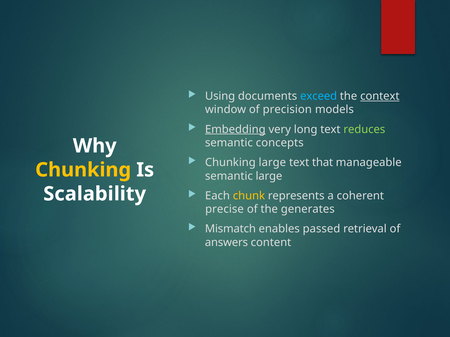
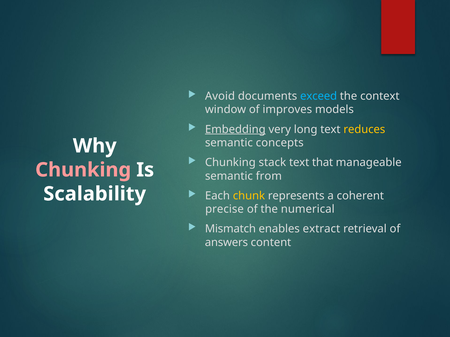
Using: Using -> Avoid (220, 96)
context underline: present -> none (380, 96)
precision: precision -> improves (287, 110)
reduces colour: light green -> yellow (364, 130)
Chunking large: large -> stack (272, 163)
Chunking colour: yellow -> pink (83, 170)
semantic large: large -> from (269, 176)
generates: generates -> numerical (308, 210)
passed: passed -> extract (321, 229)
